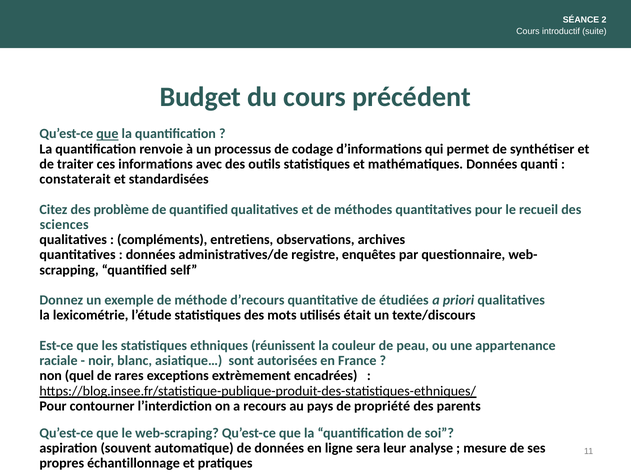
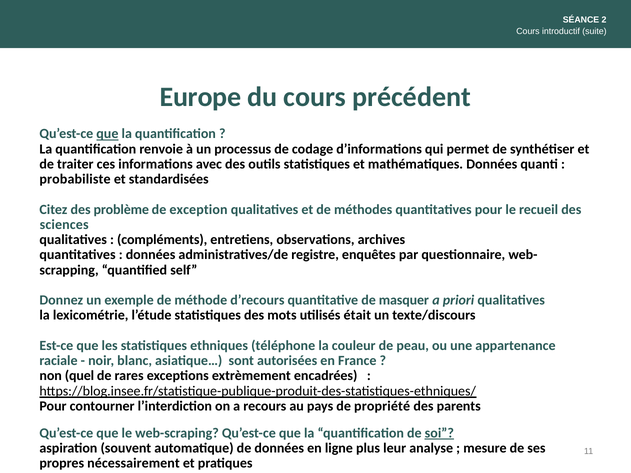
Budget: Budget -> Europe (200, 97)
constaterait: constaterait -> probabiliste (75, 179)
de quantified: quantified -> exception (198, 210)
étudiées: étudiées -> masquer (404, 300)
réunissent: réunissent -> téléphone (283, 346)
soi underline: none -> present (439, 433)
sera: sera -> plus (368, 448)
échantillonnage: échantillonnage -> nécessairement (133, 464)
